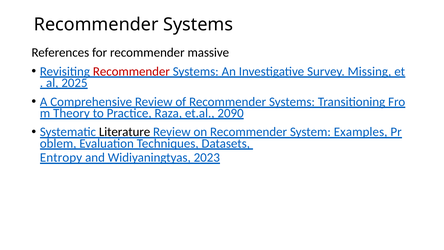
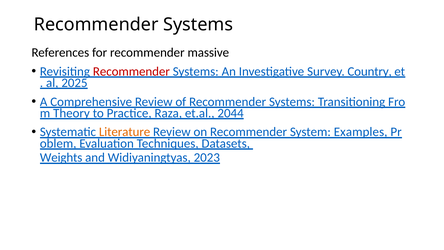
Missing: Missing -> Country (370, 71)
2090: 2090 -> 2044 (231, 113)
Literature colour: black -> orange (125, 132)
Entropy: Entropy -> Weights (61, 158)
